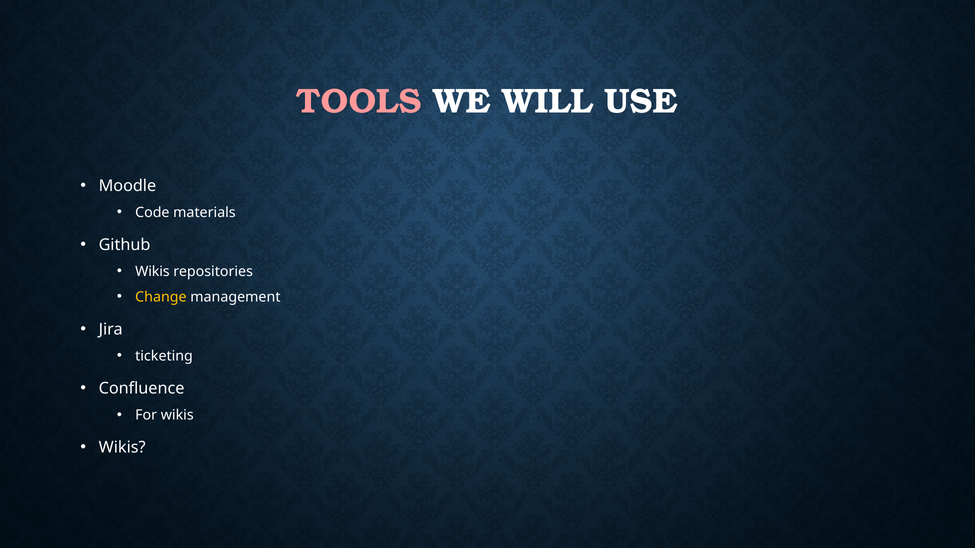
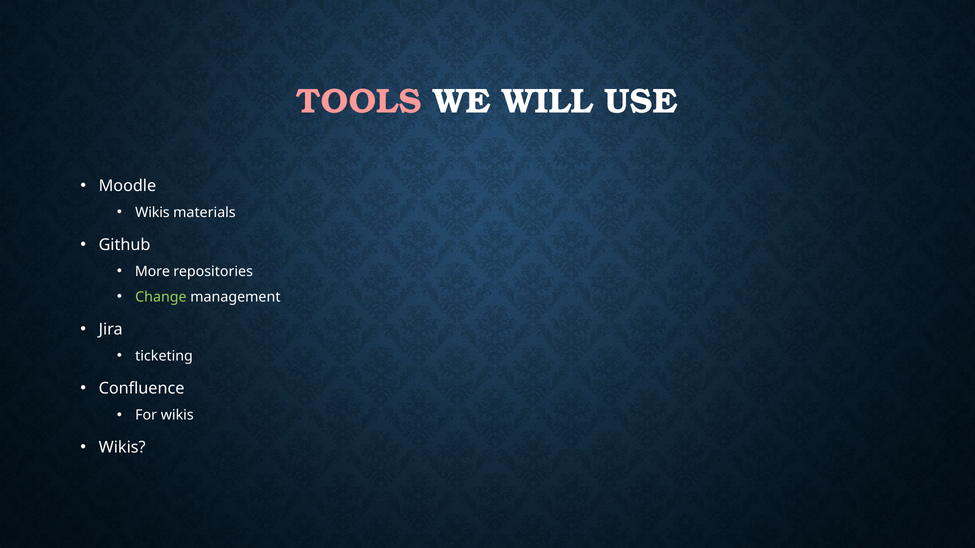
Code: Code -> Wikis (152, 213)
Wikis: Wikis -> More (152, 272)
Change colour: yellow -> light green (161, 297)
